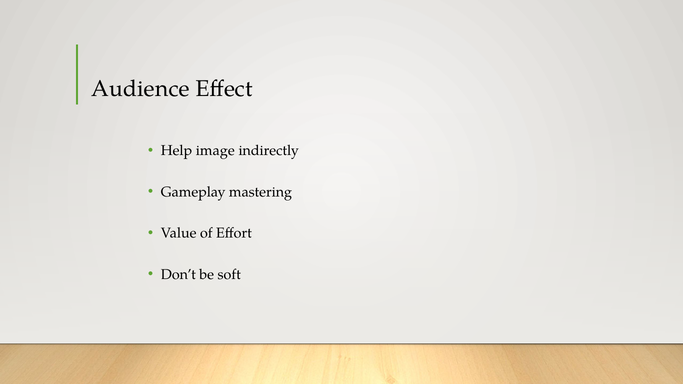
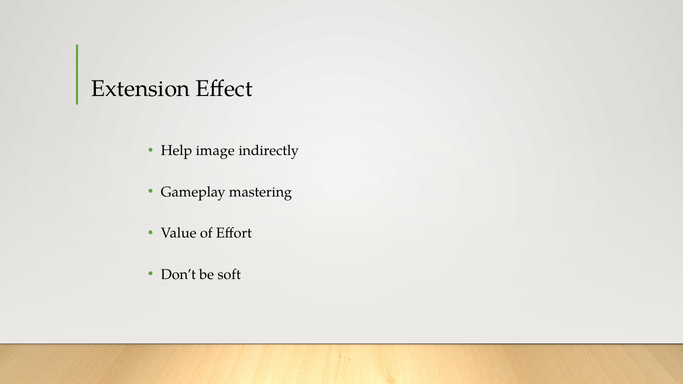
Audience: Audience -> Extension (141, 89)
